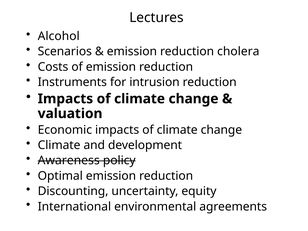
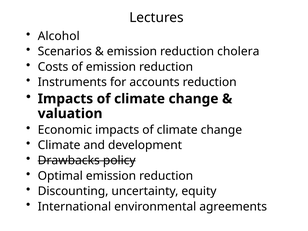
intrusion: intrusion -> accounts (154, 82)
Awareness: Awareness -> Drawbacks (69, 161)
